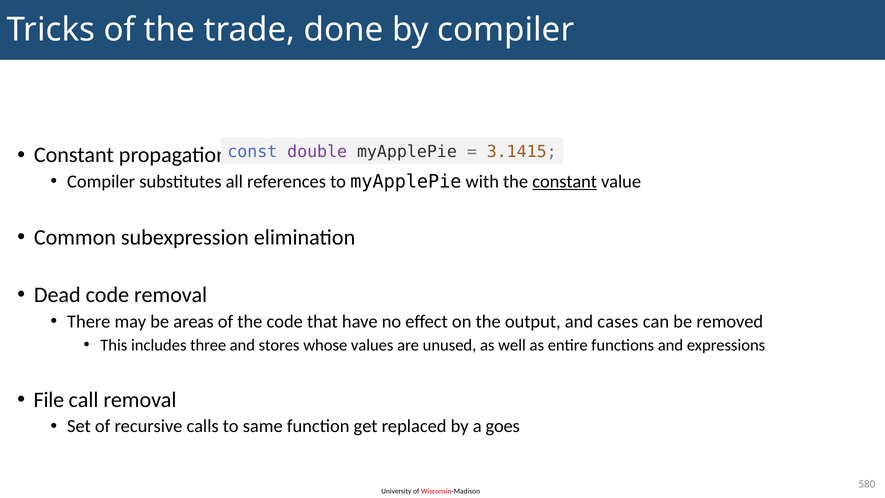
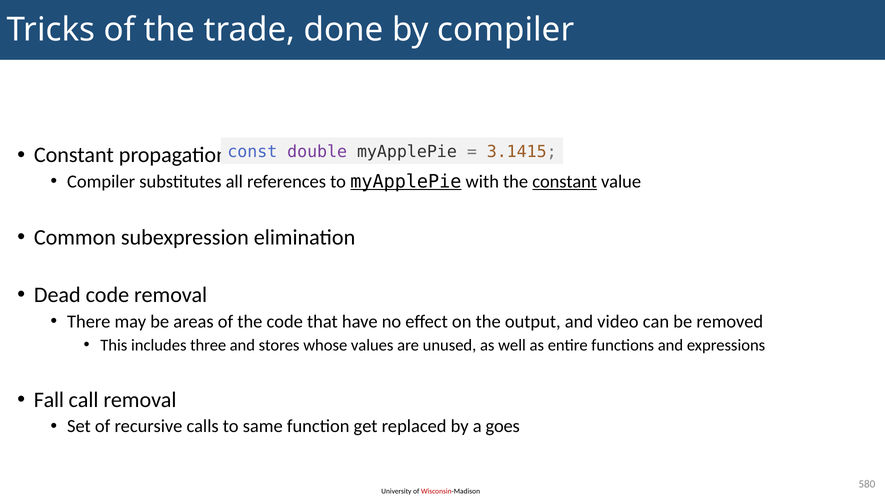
myApplePie underline: none -> present (406, 182)
cases: cases -> video (618, 321)
File: File -> Fall (49, 400)
